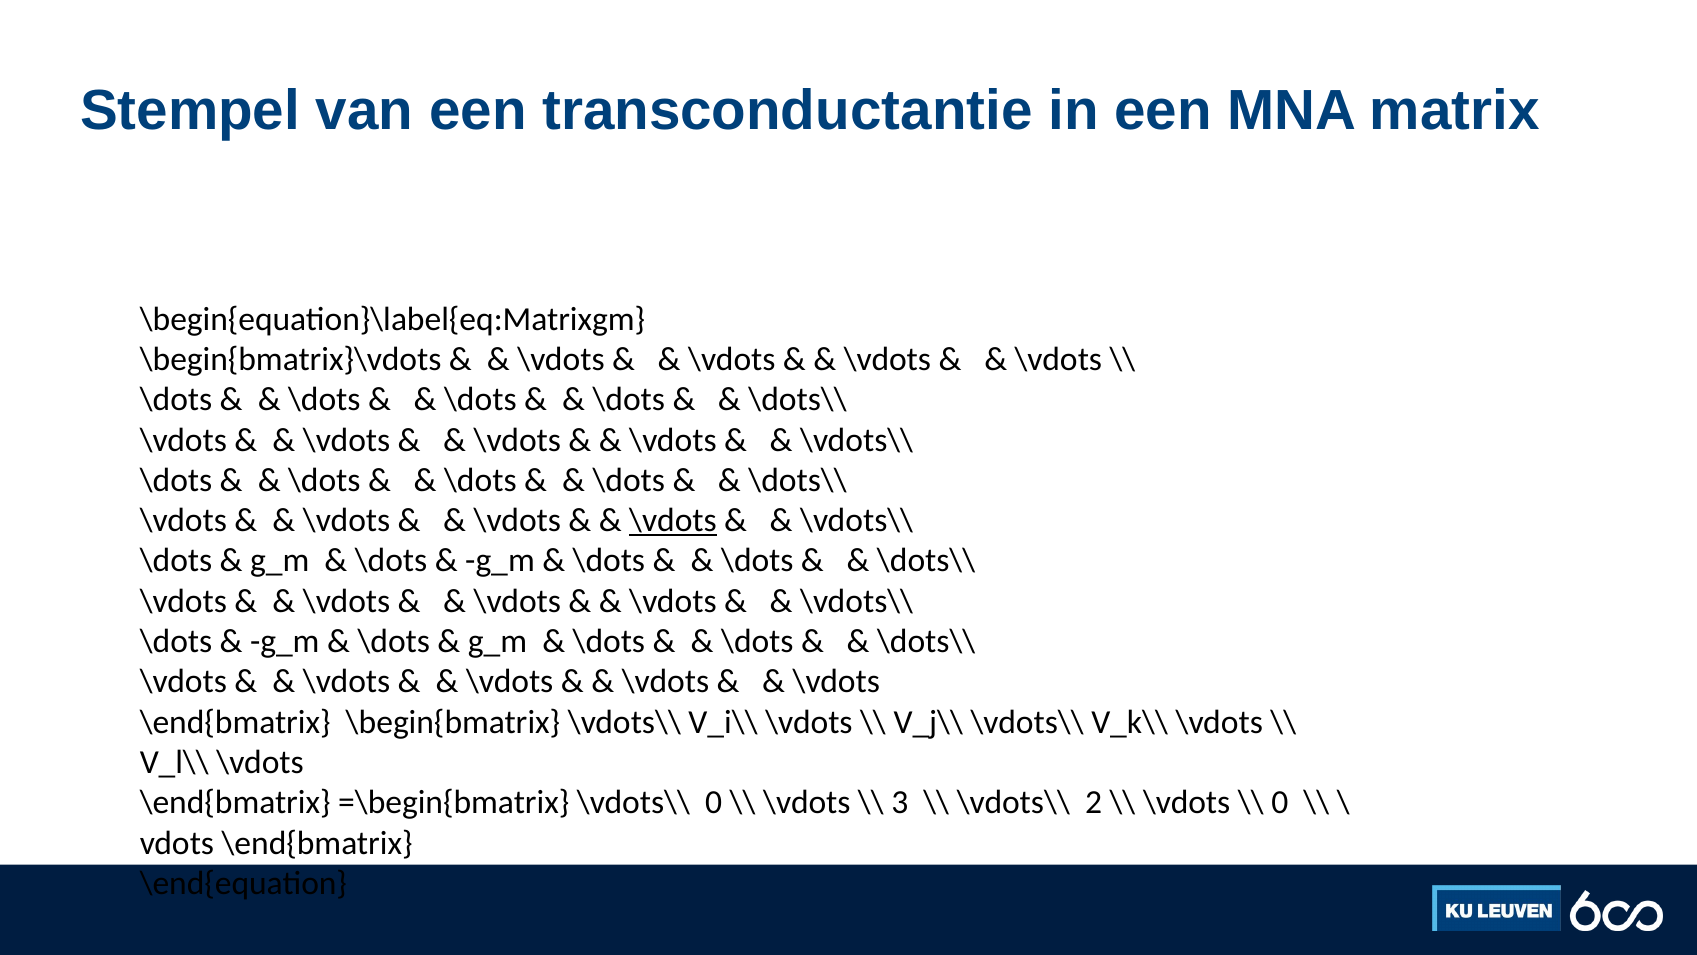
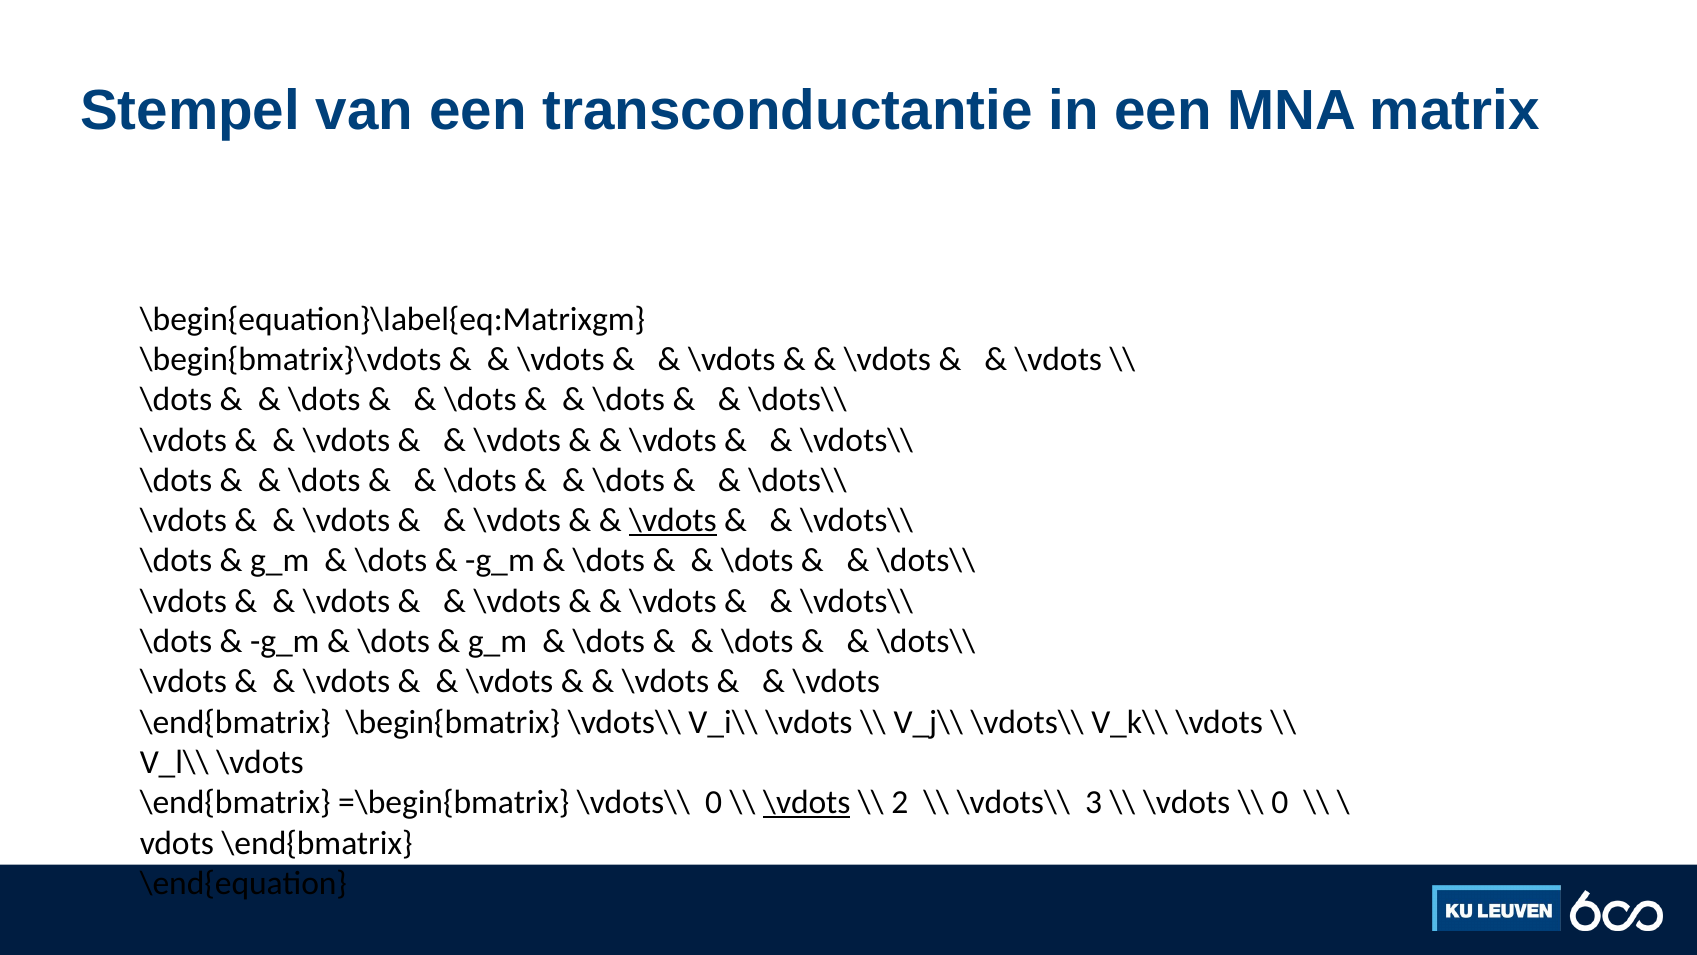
\vdots underline: none -> present (807, 802)
3: 3 -> 2 (900, 802)
2: 2 -> 3 (1094, 802)
